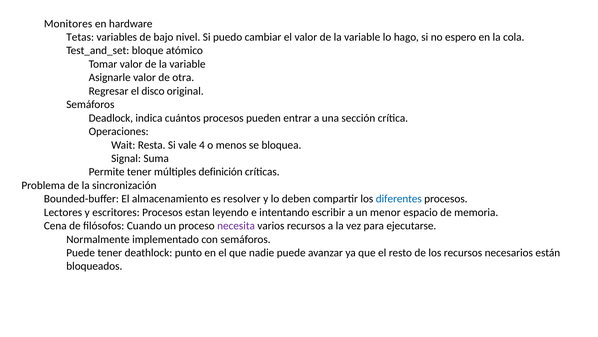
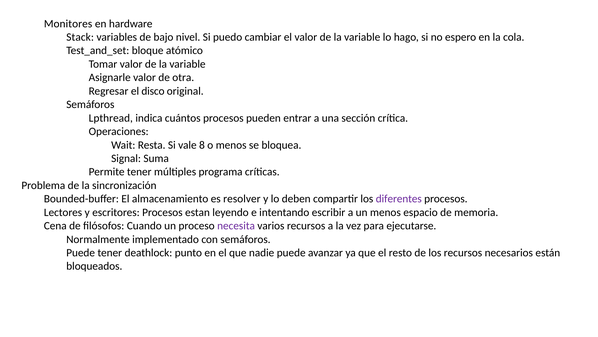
Tetas: Tetas -> Stack (80, 37)
Deadlock: Deadlock -> Lpthread (111, 118)
4: 4 -> 8 (202, 145)
definición: definición -> programa (221, 172)
diferentes colour: blue -> purple (399, 199)
un menor: menor -> menos (385, 212)
